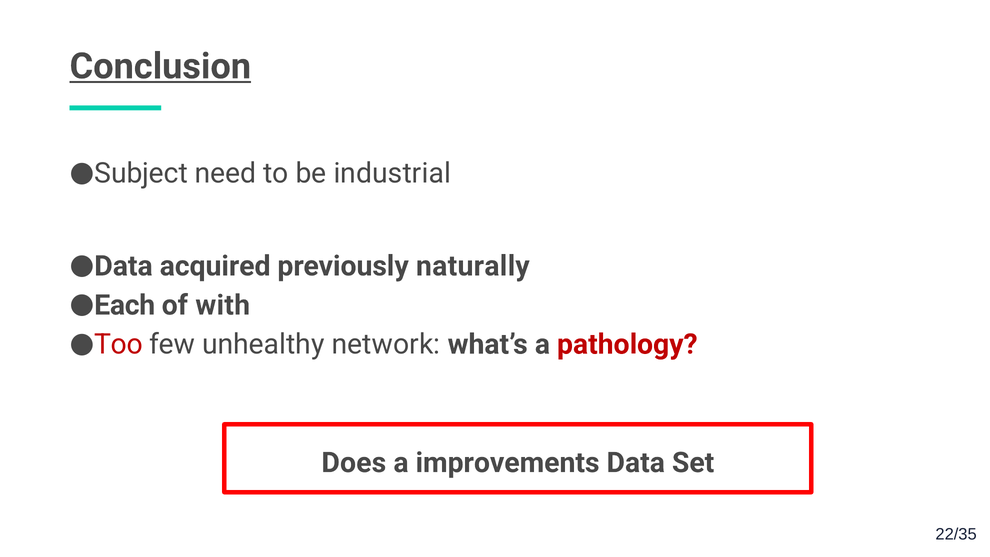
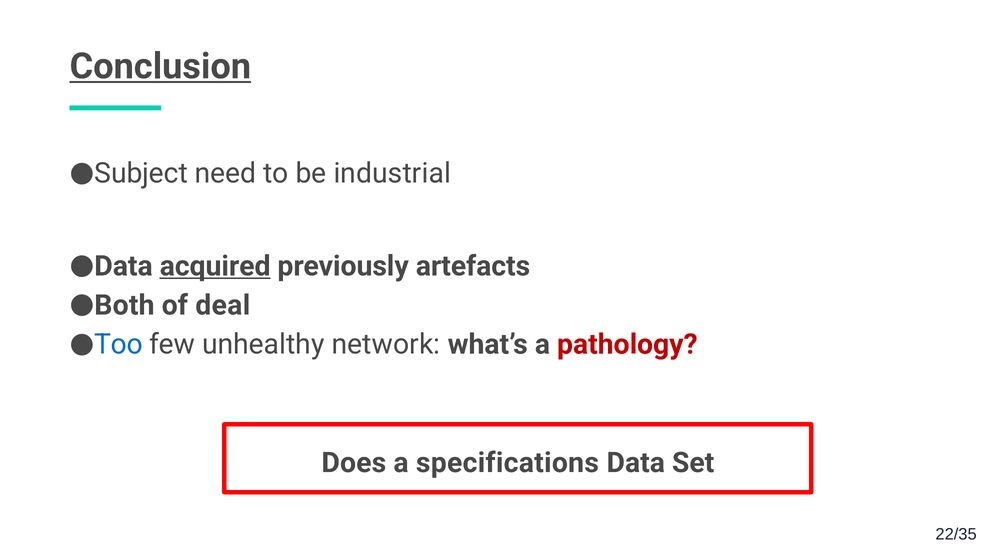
acquired underline: none -> present (215, 266)
naturally: naturally -> artefacts (473, 266)
Each: Each -> Both (124, 305)
with: with -> deal (223, 305)
Too colour: red -> blue (118, 344)
improvements: improvements -> specifications (507, 463)
